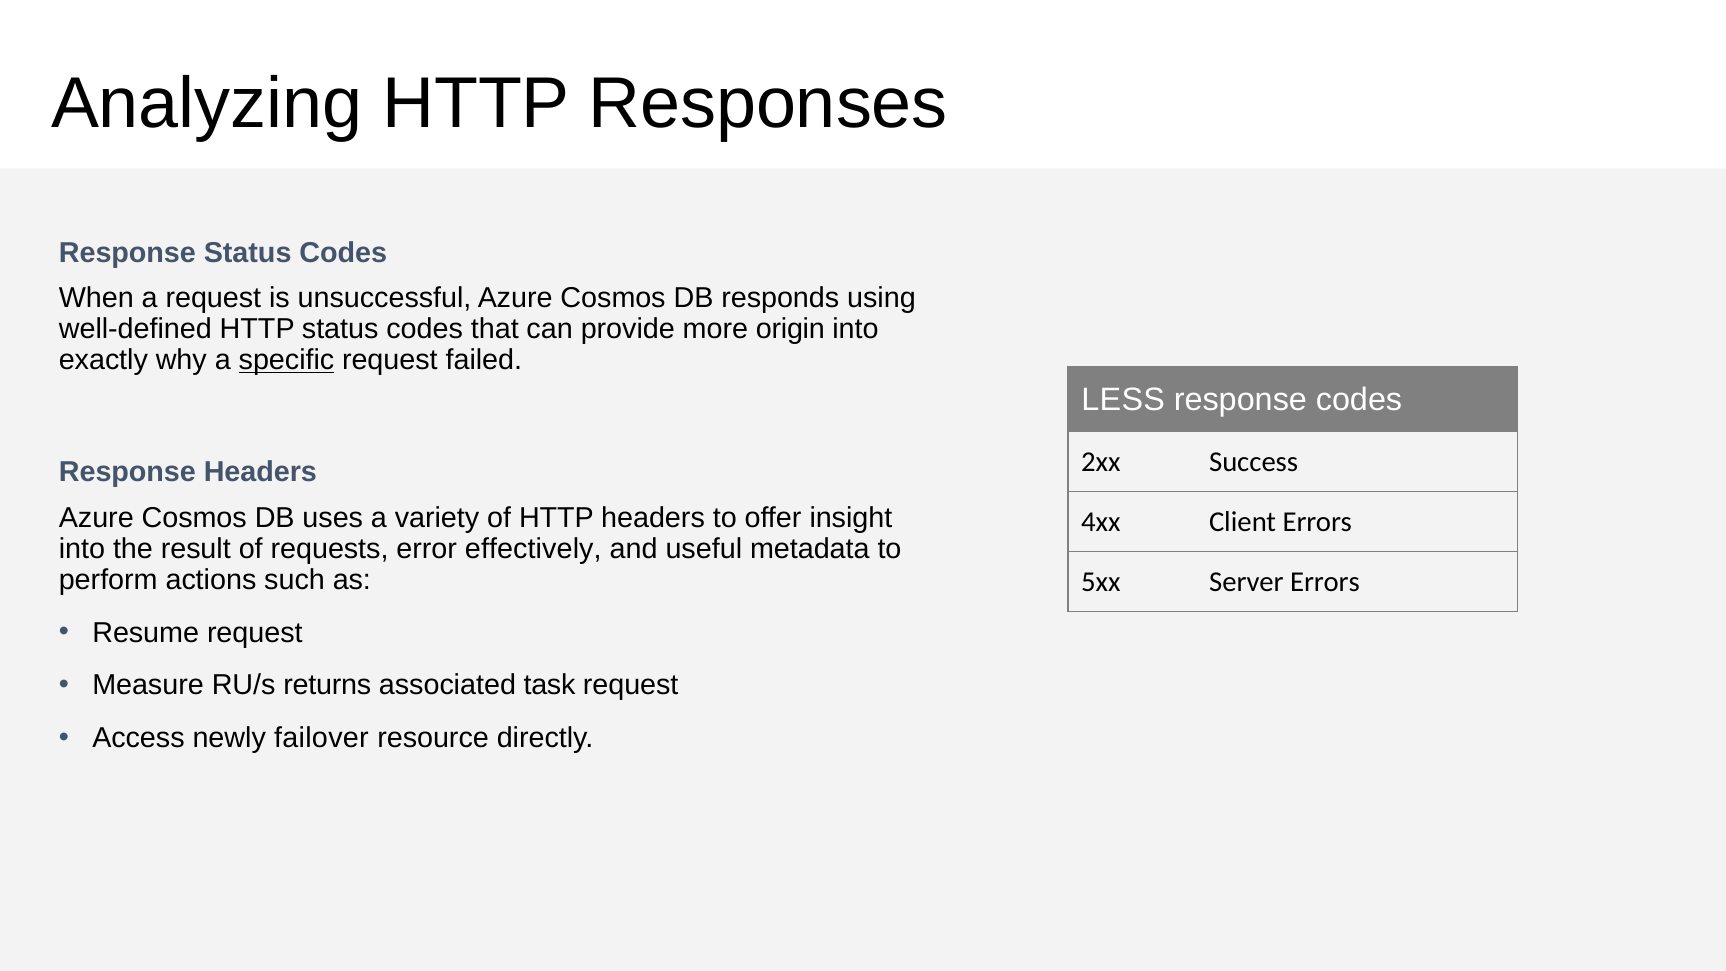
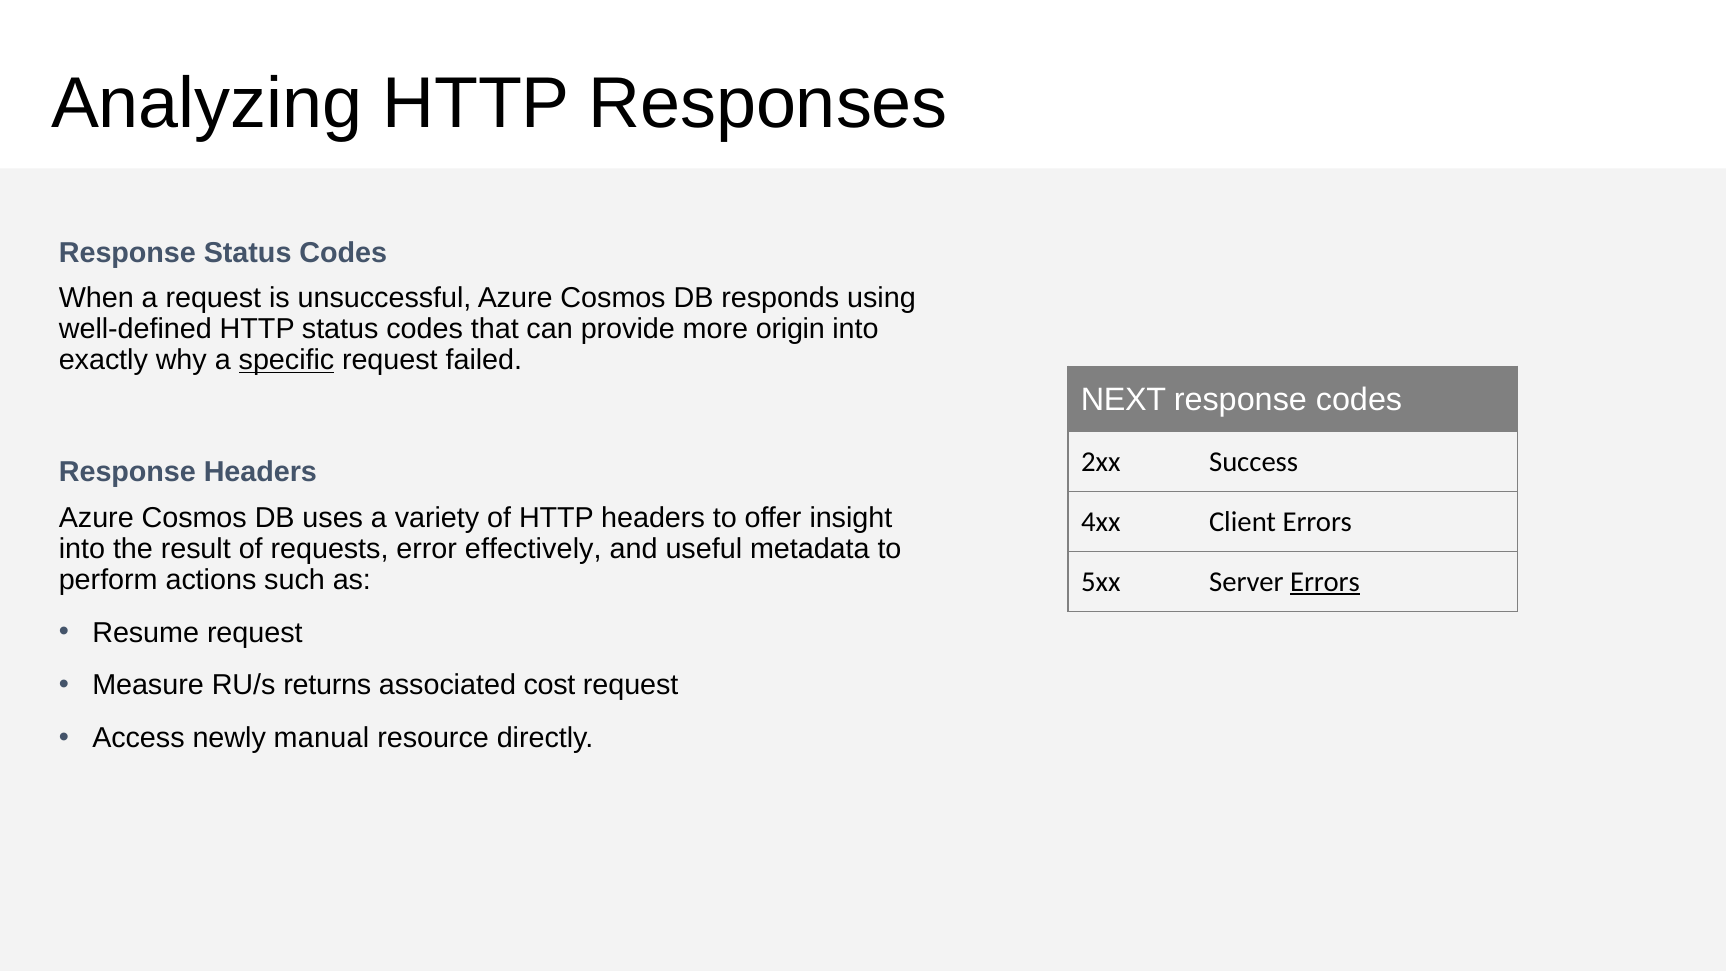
LESS: LESS -> NEXT (1124, 399)
Errors underline: none -> present (1325, 582)
task: task -> cost (550, 685)
failover: failover -> manual (321, 738)
